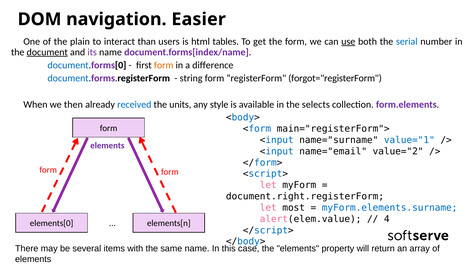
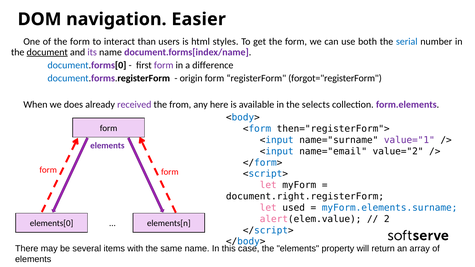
of the plain: plain -> form (80, 41)
tables: tables -> styles (226, 41)
use underline: present -> none (348, 41)
form colour: orange -> purple (164, 65)
string: string -> origin (191, 78)
then: then -> does (73, 105)
received colour: blue -> purple (134, 105)
units: units -> from (180, 105)
style: style -> here (219, 105)
main="registerForm">: main="registerForm"> -> then="registerForm"> (333, 129)
value="1 colour: blue -> purple (409, 140)
most: most -> used (294, 208)
4: 4 -> 2 (387, 219)
